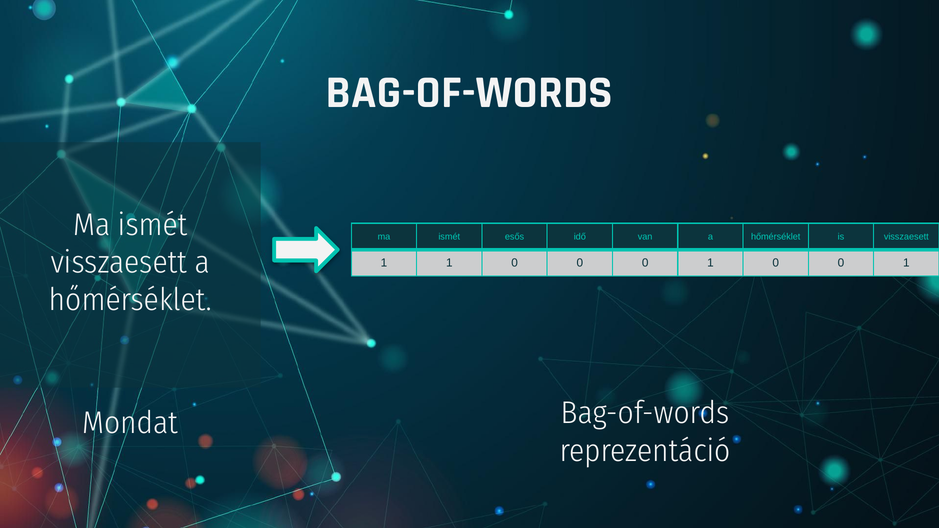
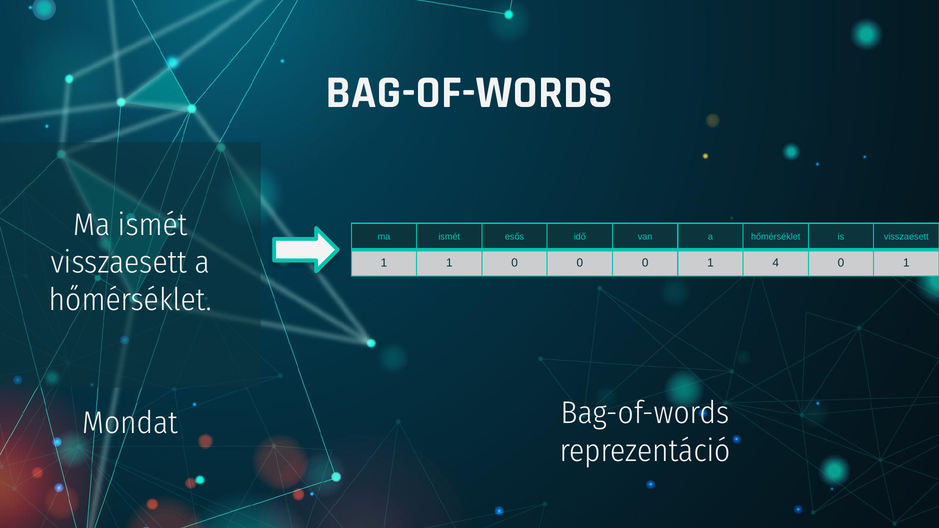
0 1 0: 0 -> 4 (776, 263)
